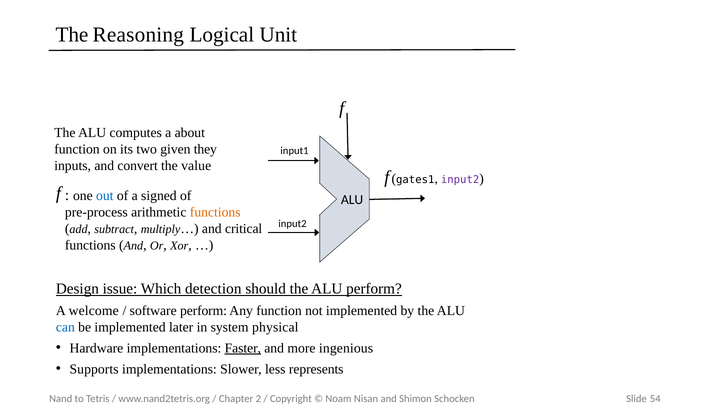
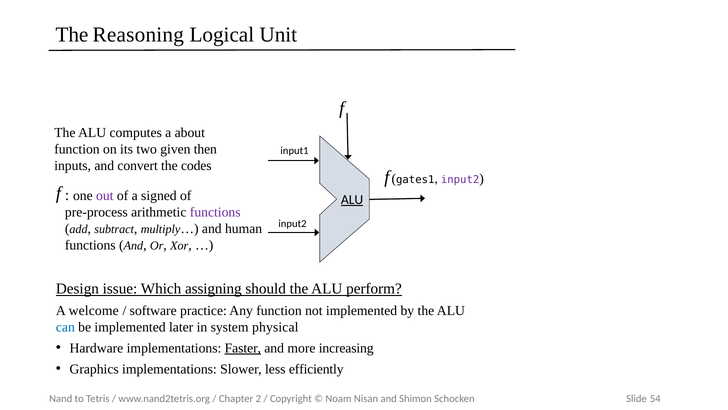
they: they -> then (205, 149)
value: value -> codes (196, 165)
out colour: blue -> purple (105, 195)
ALU underline: none -> present (352, 199)
functions colour: orange -> purple (215, 212)
critical: critical -> human (244, 228)
detection: detection -> assigning (213, 288)
software perform: perform -> practice (203, 310)
ingenious: ingenious -> increasing (346, 348)
Supports: Supports -> Graphics (94, 369)
represents: represents -> efficiently (316, 369)
